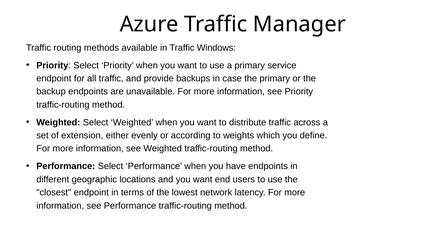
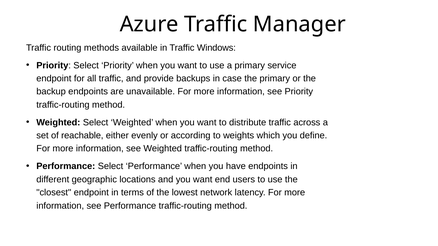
extension: extension -> reachable (82, 136)
